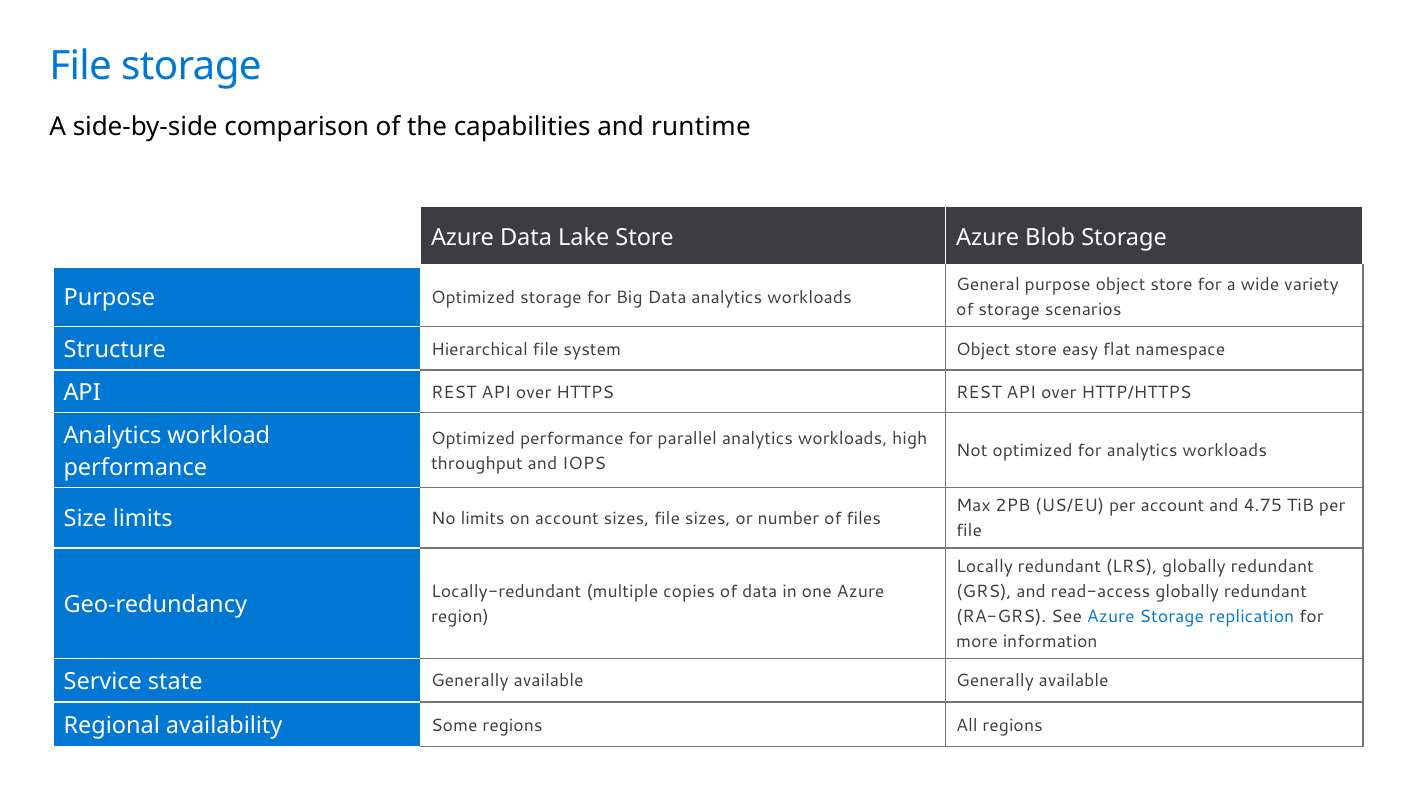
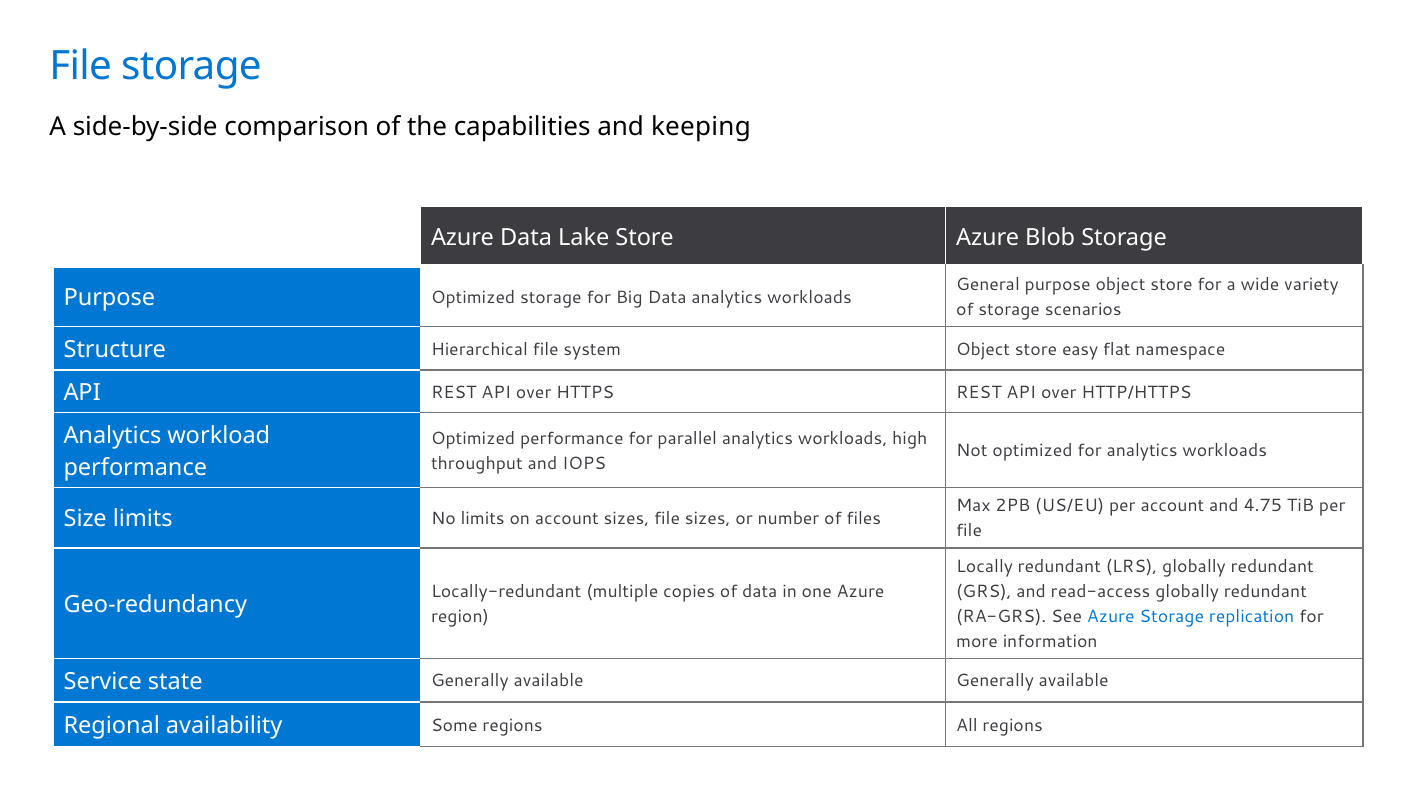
runtime: runtime -> keeping (701, 126)
